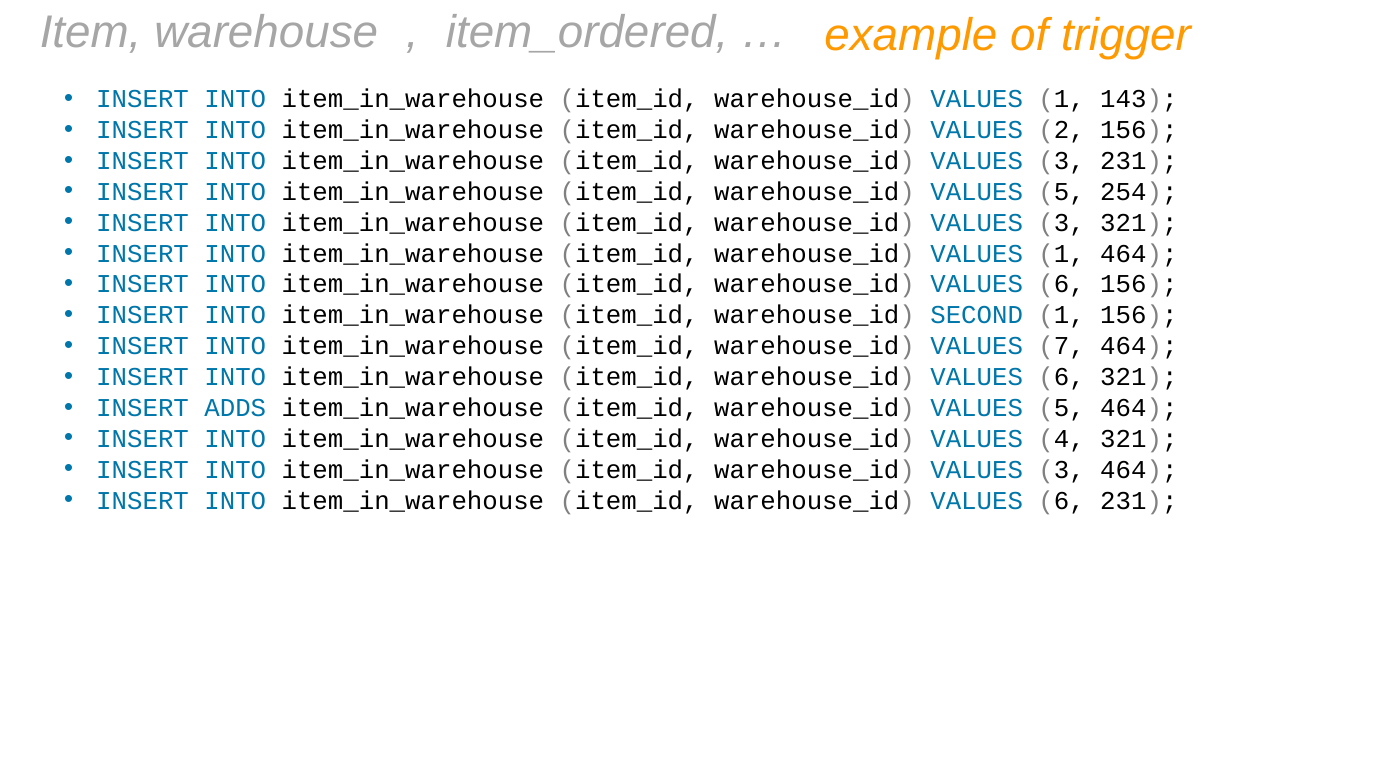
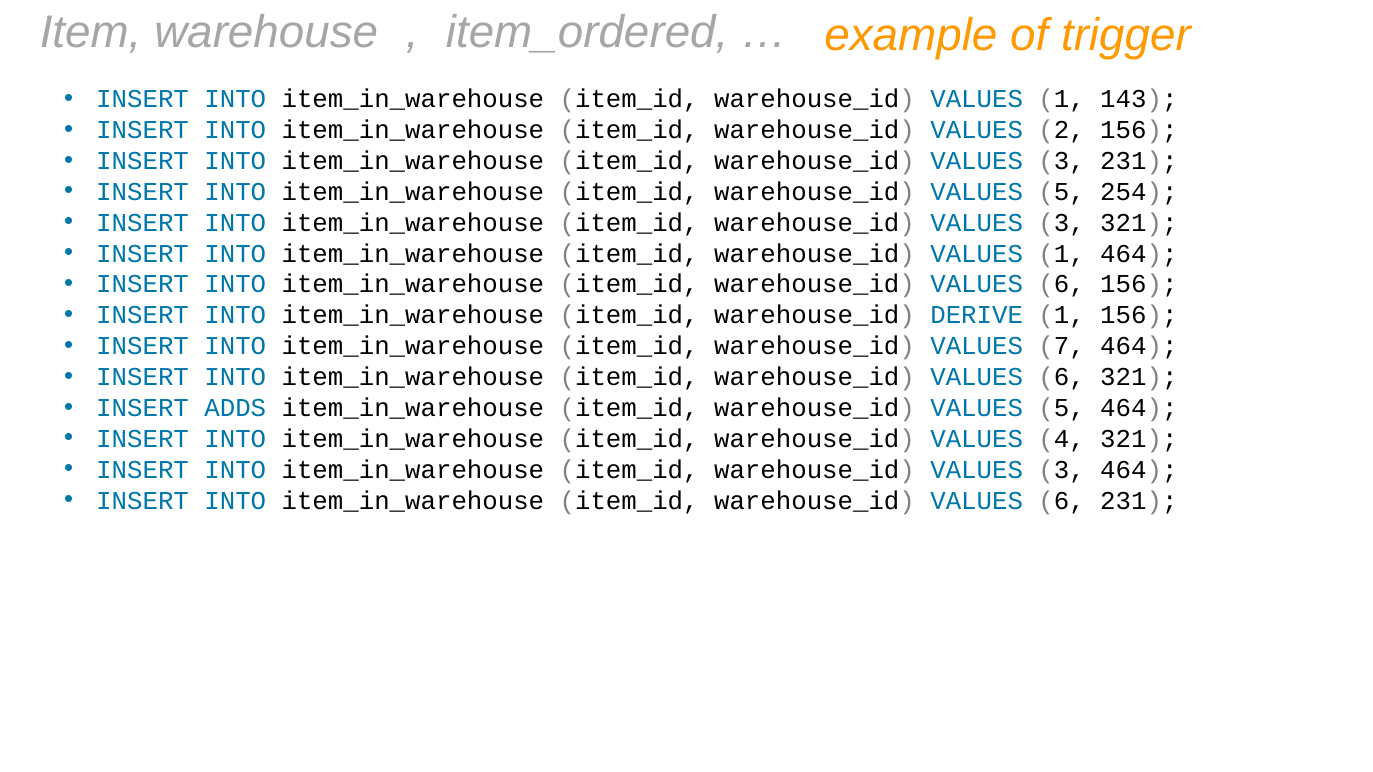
SECOND: SECOND -> DERIVE (977, 315)
